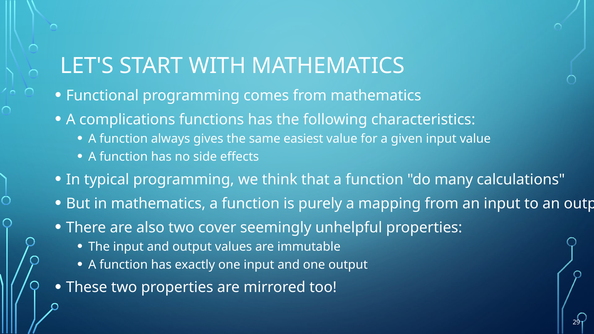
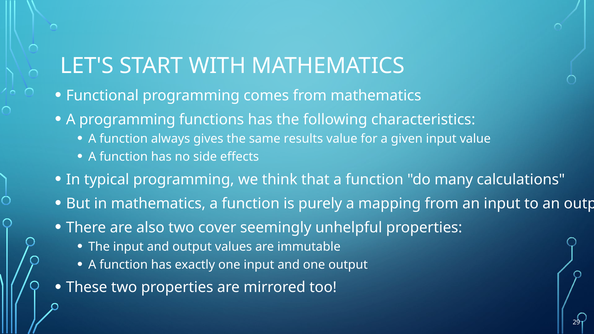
A complications: complications -> programming (127, 120)
easiest: easiest -> results (303, 139)
